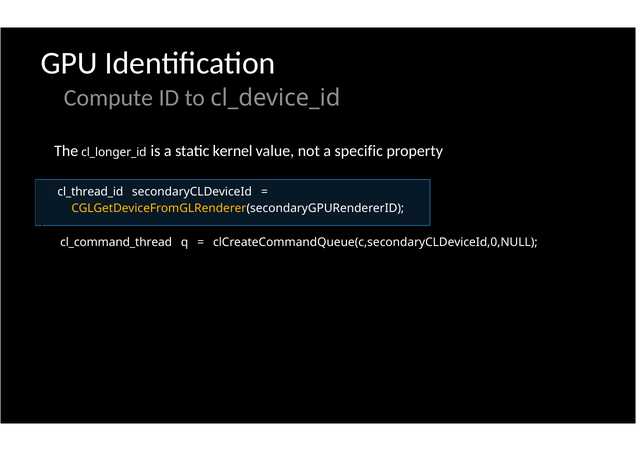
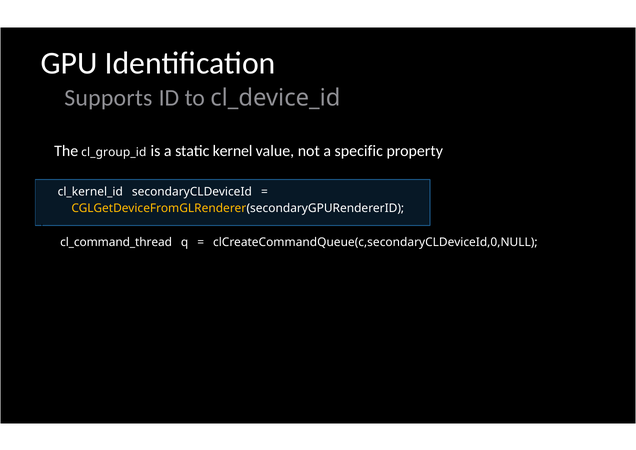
Compute: Compute -> Supports (108, 98)
cl_longer_id: cl_longer_id -> cl_group_id (114, 152)
cl_thread_id: cl_thread_id -> cl_kernel_id (90, 192)
